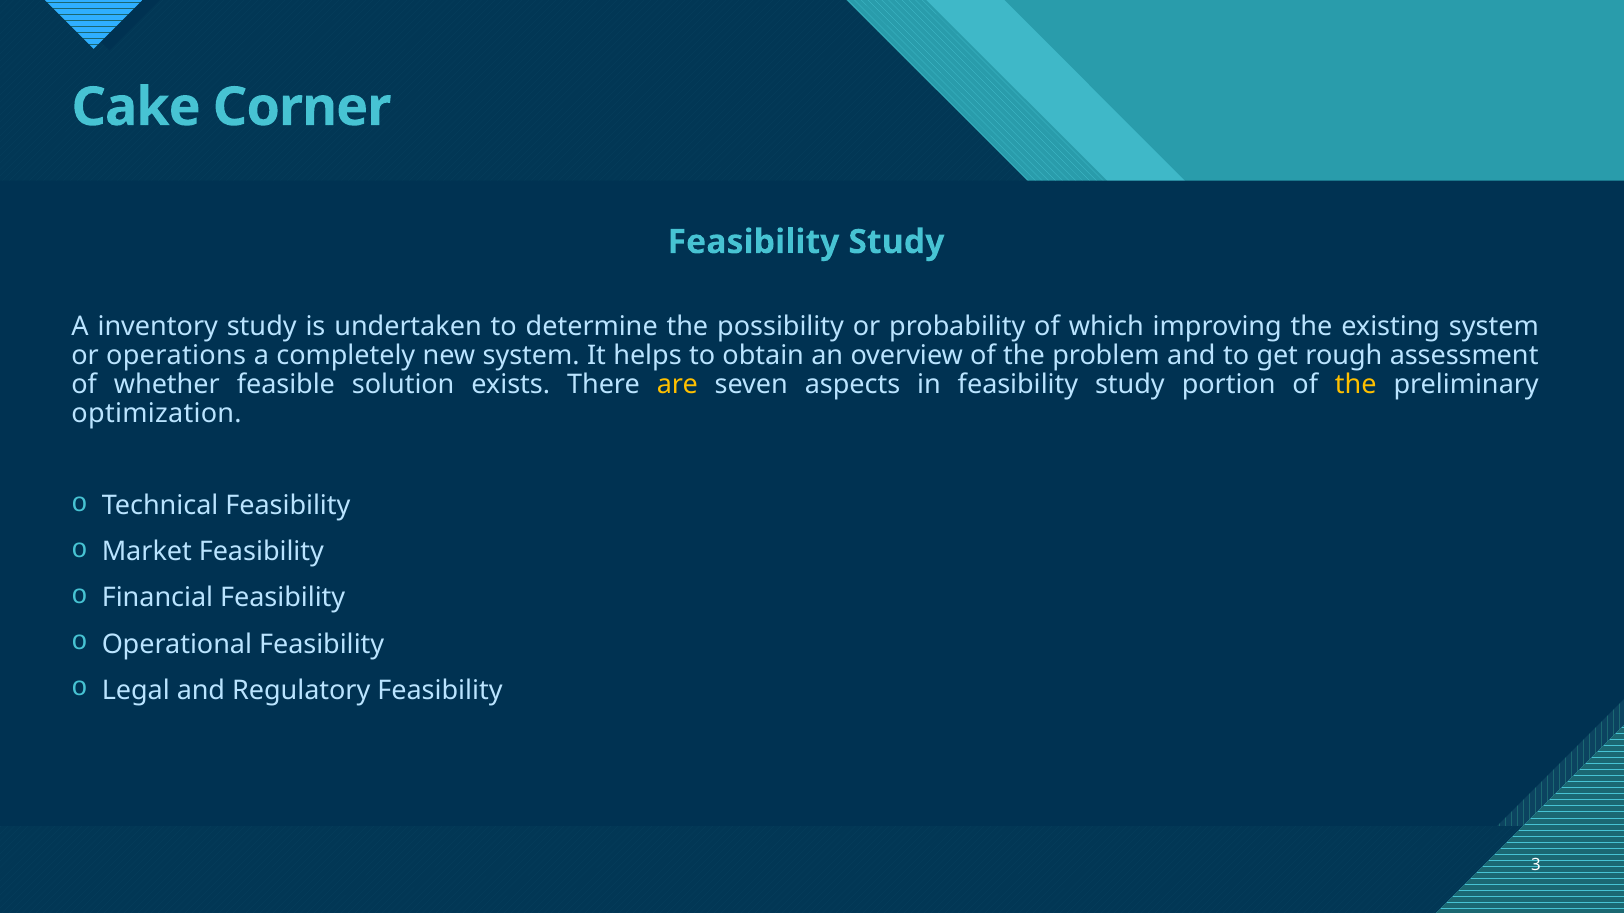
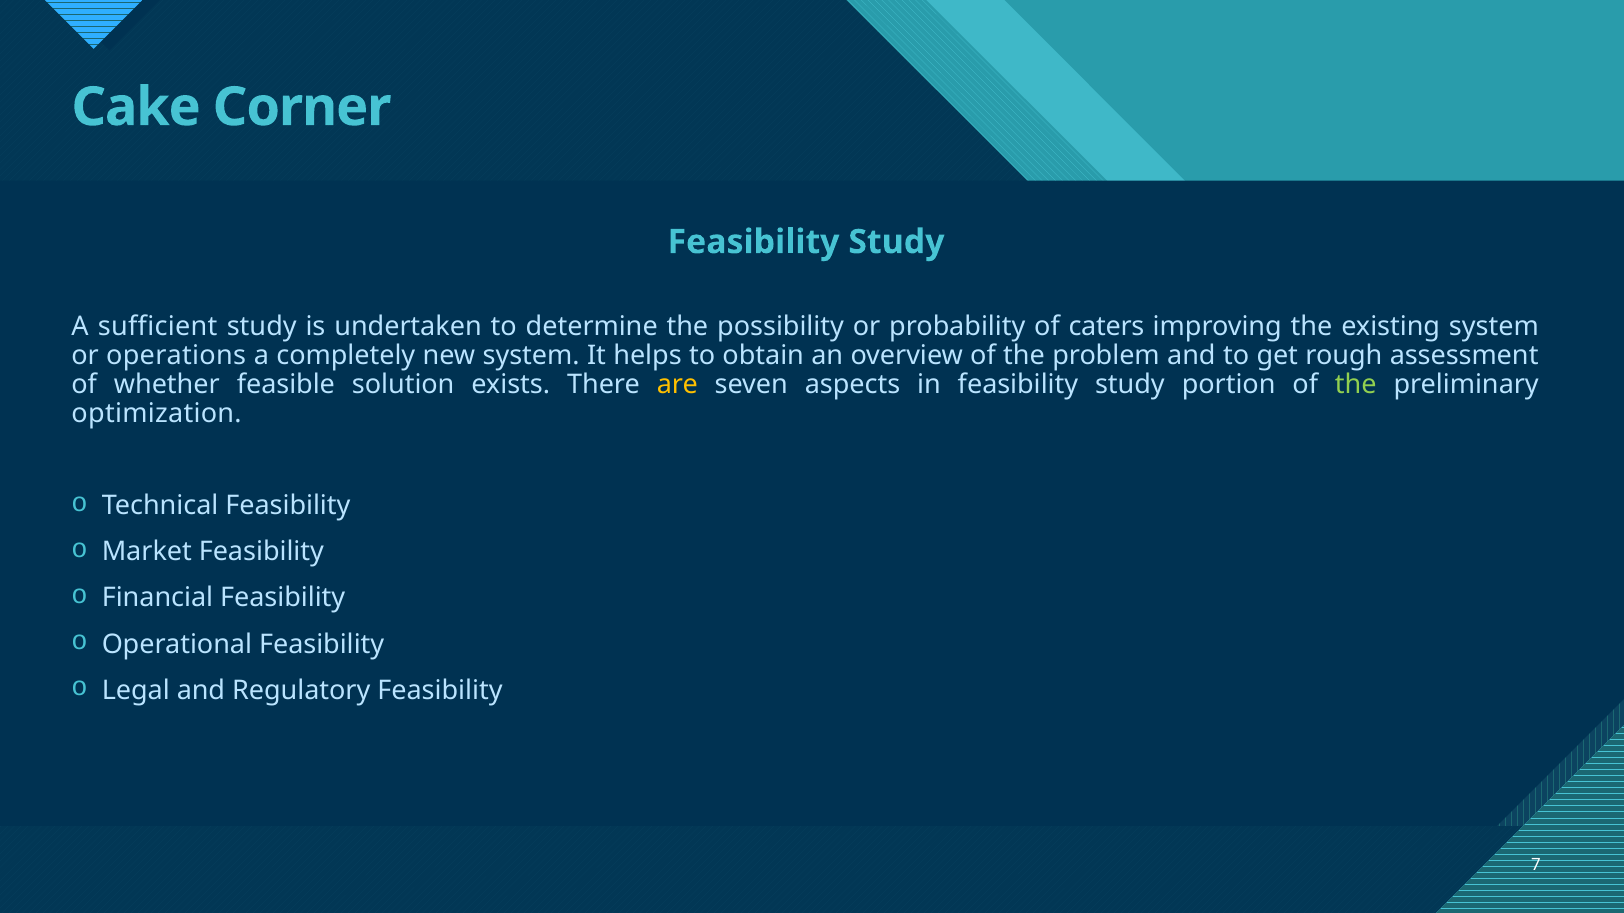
inventory: inventory -> sufficient (158, 327)
which: which -> caters (1106, 327)
the colour: yellow -> light green (1356, 385)
3: 3 -> 7 (1536, 865)
